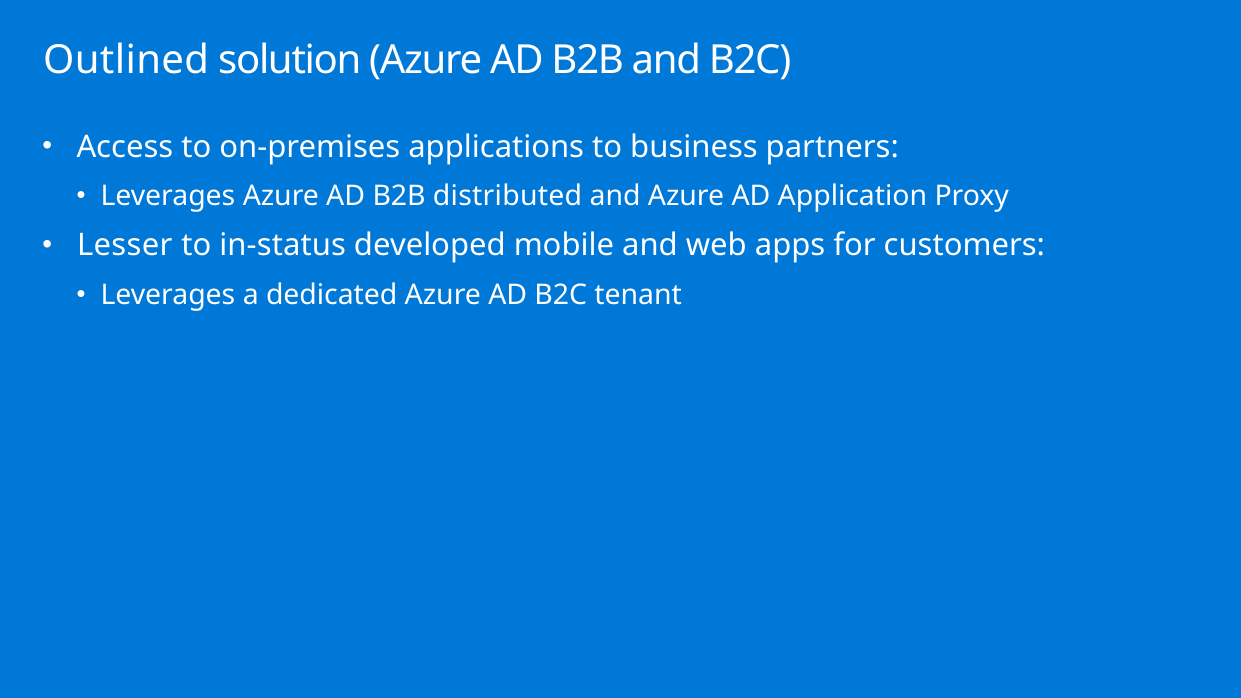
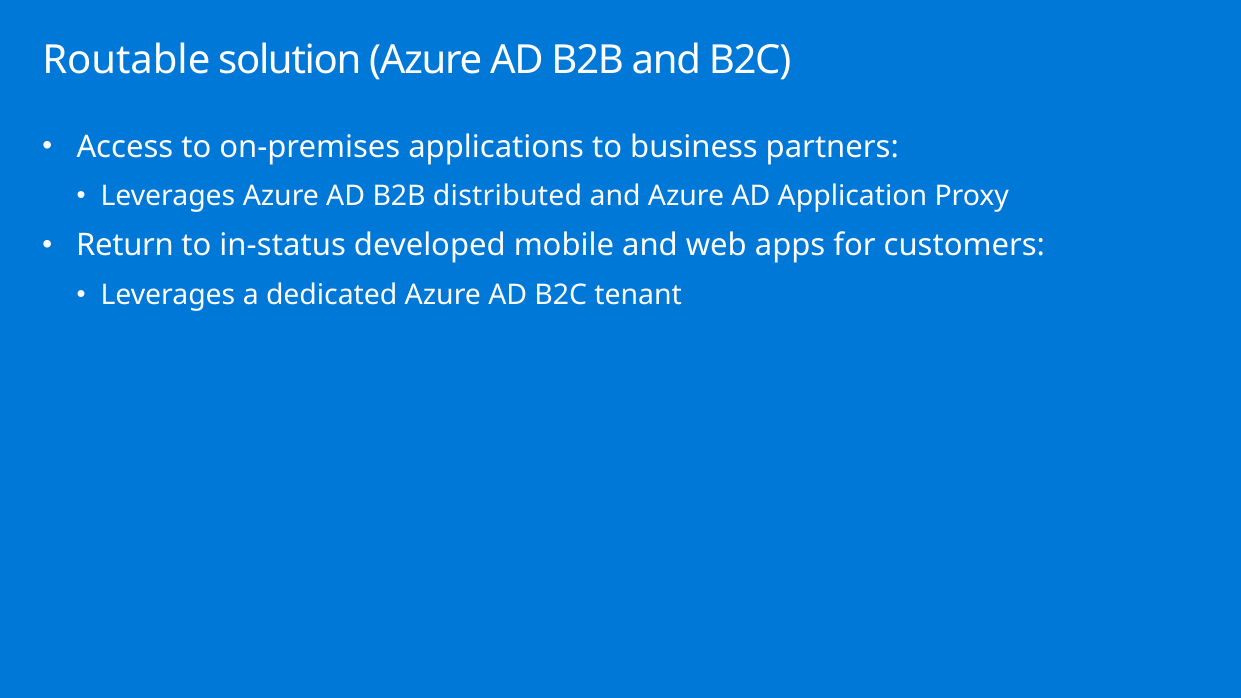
Outlined: Outlined -> Routable (126, 60)
Lesser: Lesser -> Return (125, 246)
